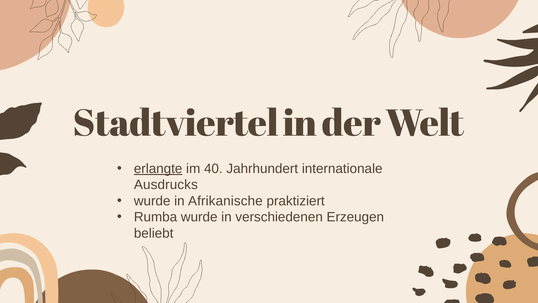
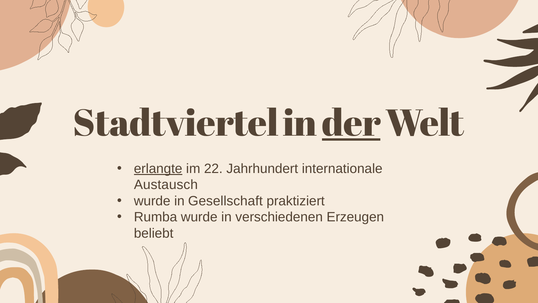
der underline: none -> present (351, 123)
40: 40 -> 22 (213, 169)
Ausdrucks: Ausdrucks -> Austausch (166, 185)
Afrikanische: Afrikanische -> Gesellschaft (225, 201)
